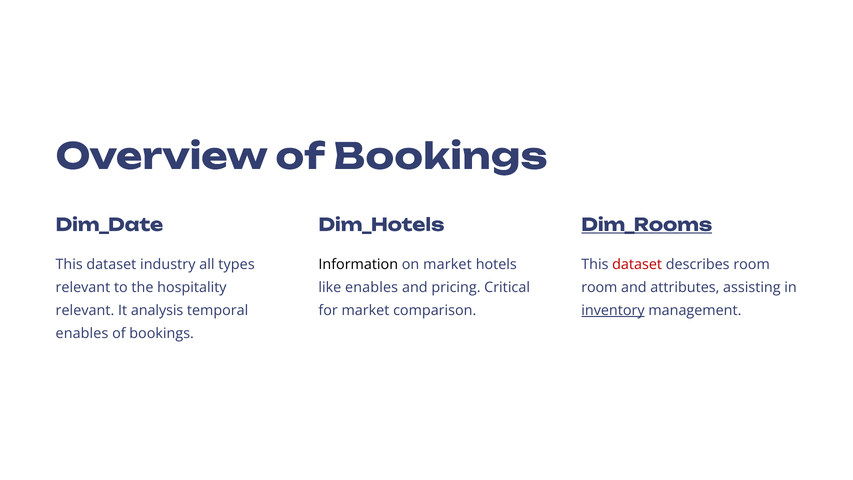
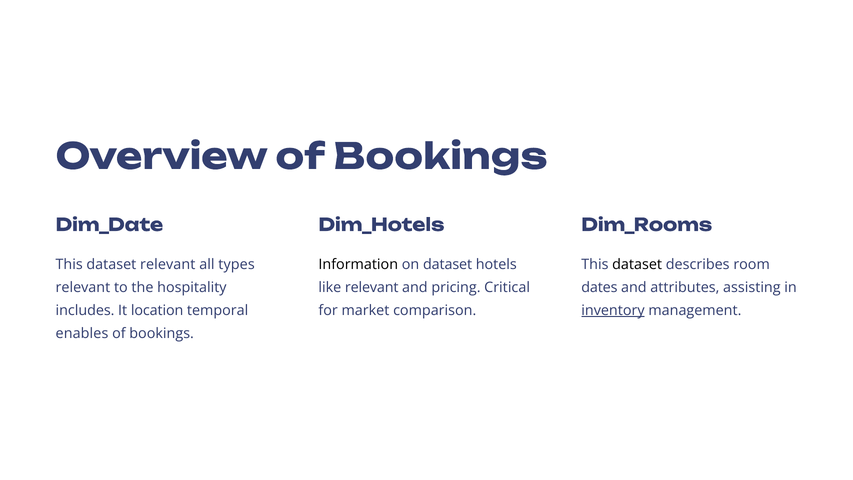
Dim_Rooms underline: present -> none (647, 225)
dataset industry: industry -> relevant (168, 264)
on market: market -> dataset (448, 264)
dataset colour: red -> black (637, 264)
like enables: enables -> relevant (372, 287)
room: room -> dates (599, 287)
relevant: relevant -> includes (85, 310)
analysis: analysis -> location (157, 310)
